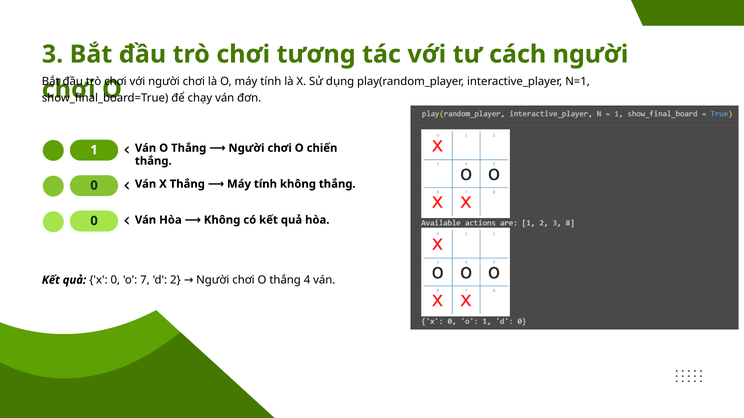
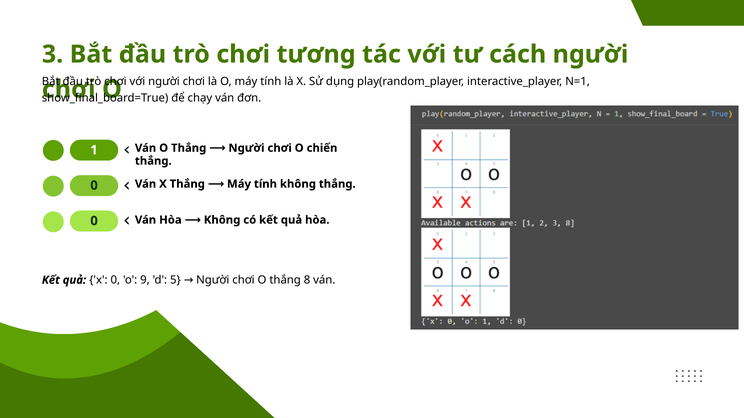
7: 7 -> 9 (145, 280)
2: 2 -> 5 (175, 280)
4: 4 -> 8 (307, 280)
